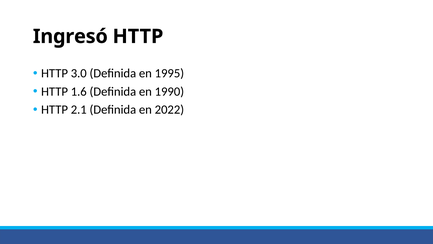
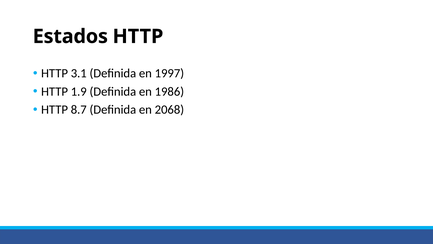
Ingresó: Ingresó -> Estados (70, 36)
3.0: 3.0 -> 3.1 (79, 73)
1995: 1995 -> 1997 (169, 73)
1.6: 1.6 -> 1.9 (79, 91)
1990: 1990 -> 1986 (169, 91)
2.1: 2.1 -> 8.7 (79, 110)
2022: 2022 -> 2068 (169, 110)
